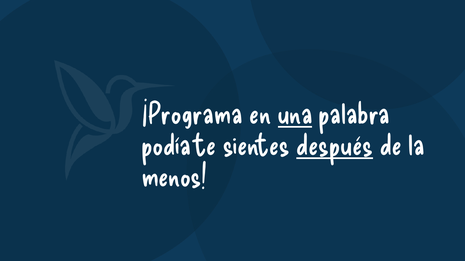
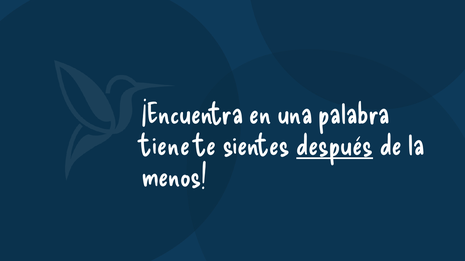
¡Programa: ¡Programa -> ¡Encuentra (192, 115)
una underline: present -> none (295, 115)
podía: podía -> tiene (166, 146)
